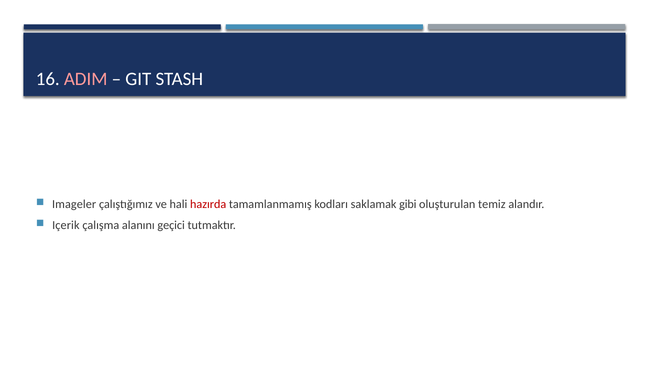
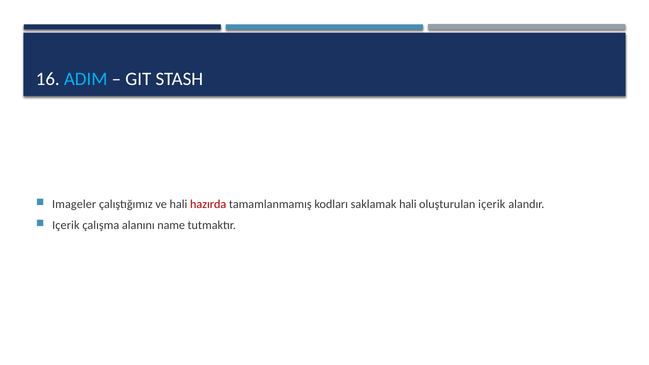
ADIM colour: pink -> light blue (86, 79)
saklamak gibi: gibi -> hali (408, 204)
oluşturulan temiz: temiz -> içerik (492, 204)
geçici: geçici -> name (171, 225)
